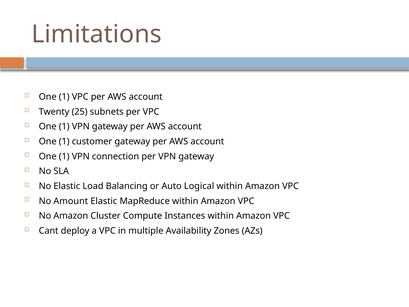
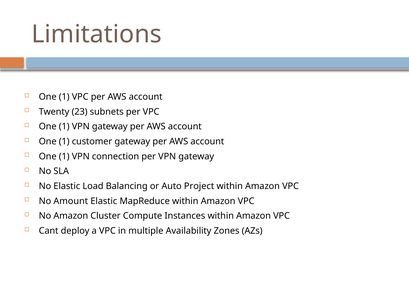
25: 25 -> 23 (80, 112)
Logical: Logical -> Project (199, 186)
